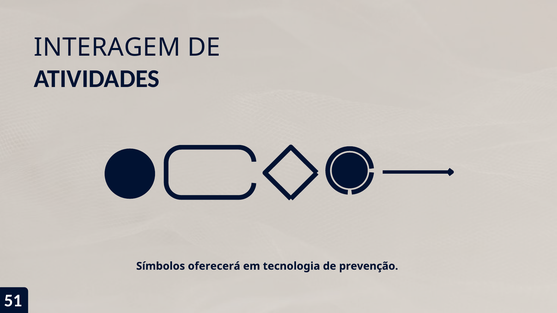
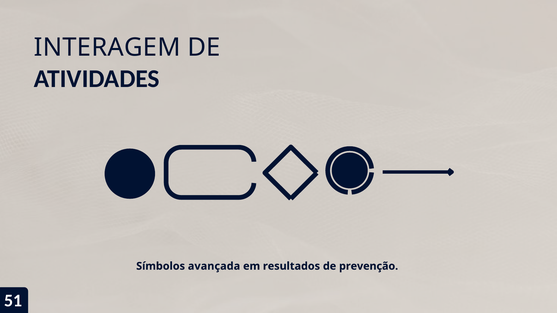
oferecerá: oferecerá -> avançada (214, 266)
tecnologia: tecnologia -> resultados (291, 266)
